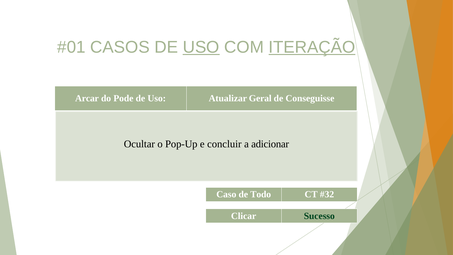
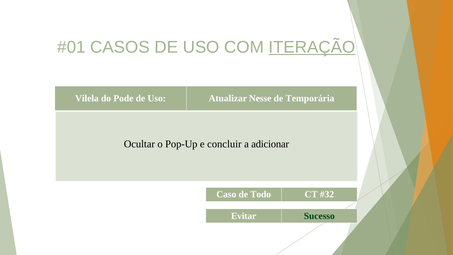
USO underline: present -> none (201, 47)
Arcar: Arcar -> Vilela (87, 98)
Geral: Geral -> Nesse (260, 98)
Conseguisse: Conseguisse -> Temporária (310, 98)
Clicar: Clicar -> Evitar (244, 216)
